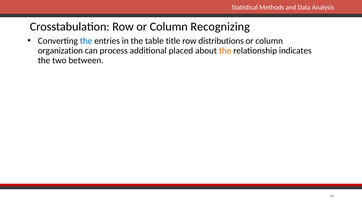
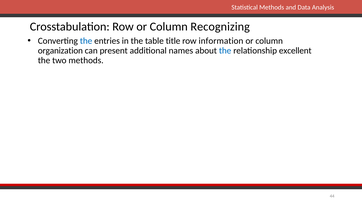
distributions: distributions -> information (221, 41)
process: process -> present (114, 51)
placed: placed -> names (181, 51)
the colour: orange -> blue (225, 51)
indicates: indicates -> excellent (295, 51)
two between: between -> methods (86, 60)
